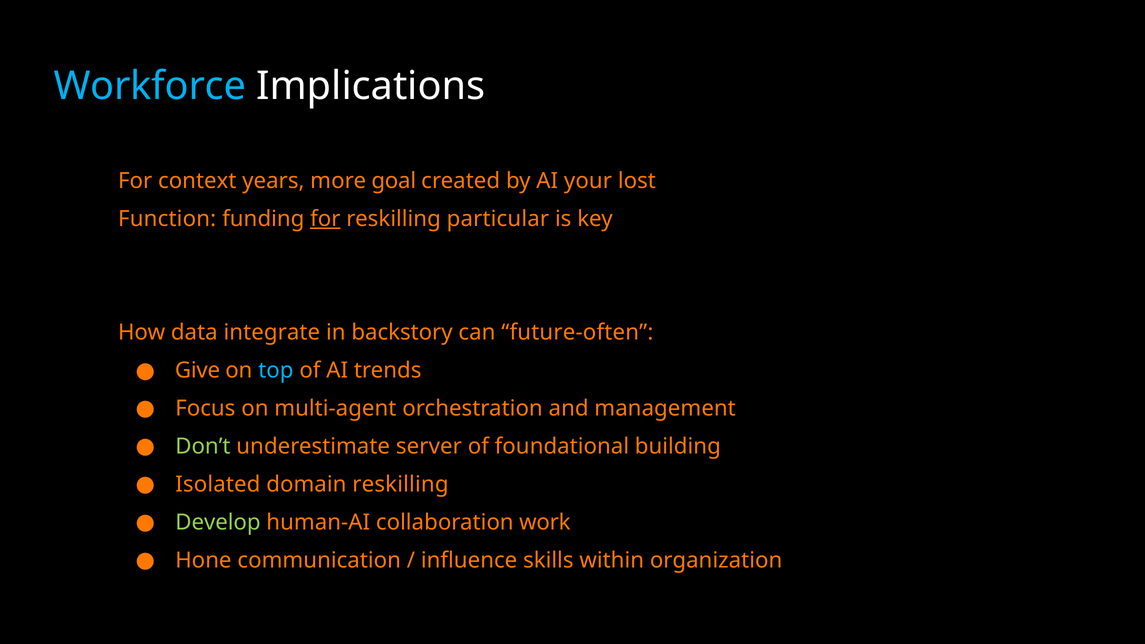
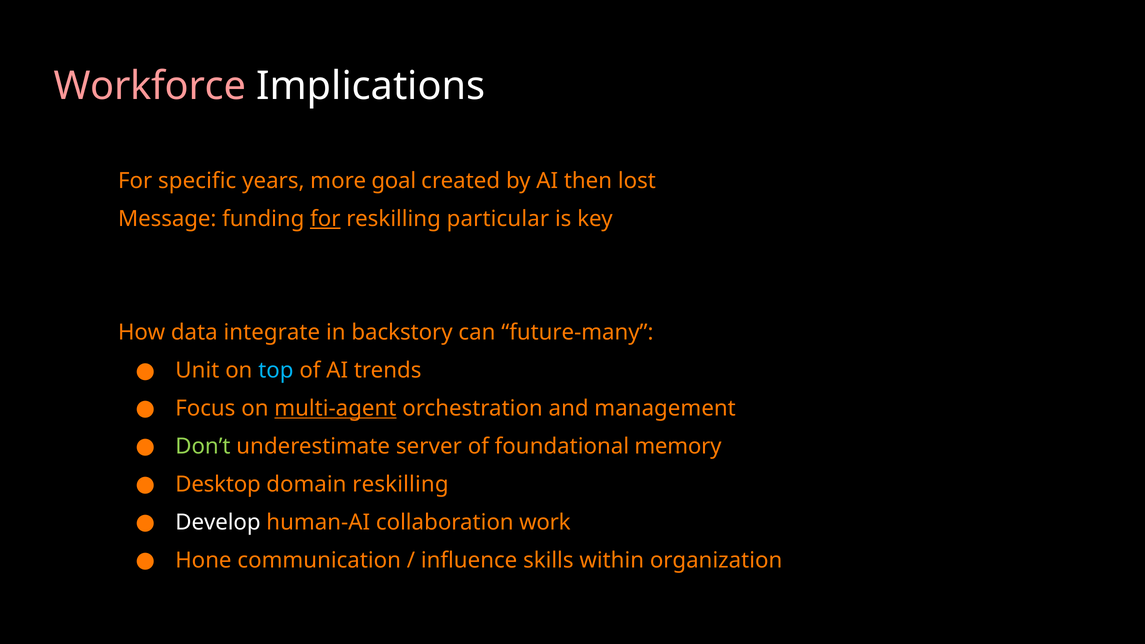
Workforce colour: light blue -> pink (150, 86)
context: context -> specific (197, 181)
your: your -> then (588, 181)
Function: Function -> Message (167, 219)
future-often: future-often -> future-many (577, 333)
Give: Give -> Unit (197, 371)
multi-agent underline: none -> present (335, 409)
building: building -> memory (678, 446)
Isolated: Isolated -> Desktop (218, 484)
Develop colour: light green -> white (218, 522)
